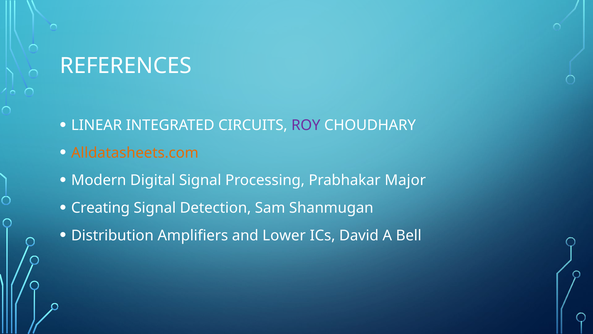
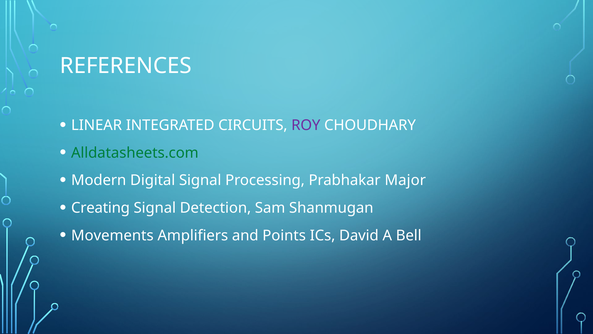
Alldatasheets.com colour: orange -> green (135, 153)
Distribution: Distribution -> Movements (112, 235)
Lower: Lower -> Points (284, 235)
